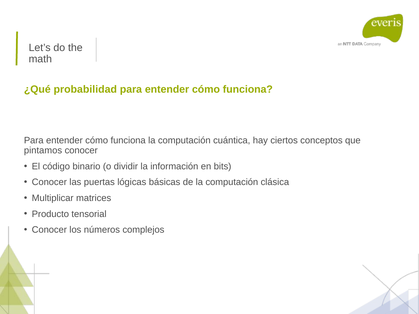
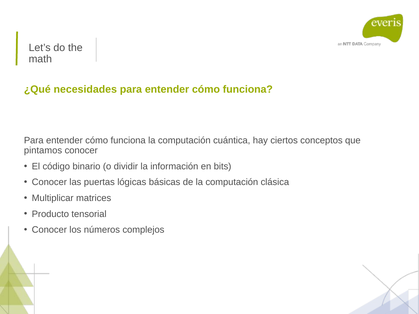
probabilidad: probabilidad -> necesidades (85, 89)
